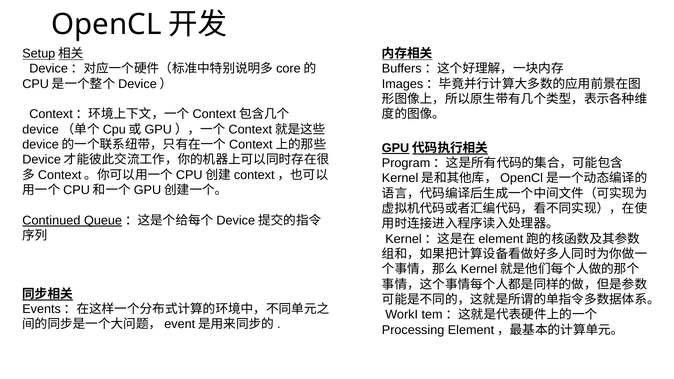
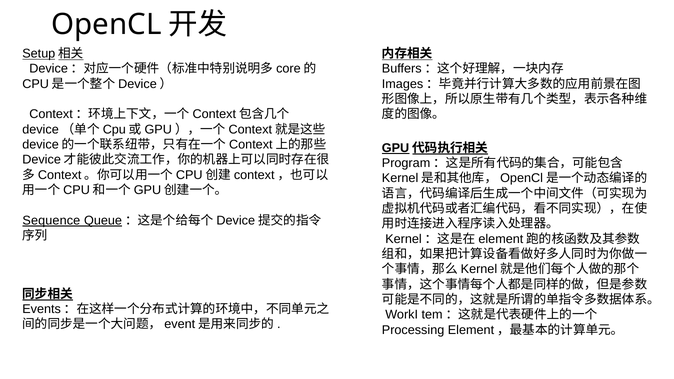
Continued: Continued -> Sequence (51, 220)
